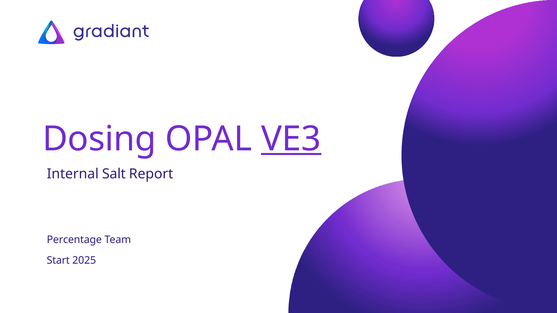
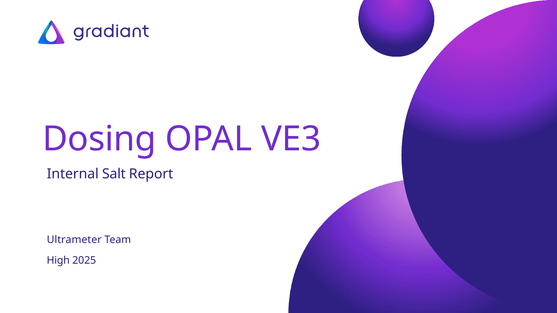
VE3 underline: present -> none (291, 139)
Percentage: Percentage -> Ultrameter (74, 240)
Start: Start -> High (58, 261)
